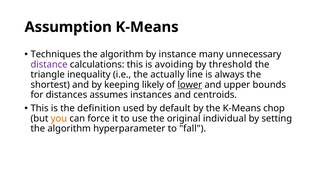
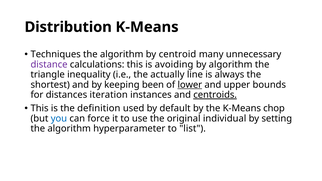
Assumption: Assumption -> Distribution (68, 27)
instance: instance -> centroid (177, 54)
by threshold: threshold -> algorithm (231, 65)
likely: likely -> been (153, 85)
assumes: assumes -> iteration (109, 95)
centroids underline: none -> present (215, 95)
you colour: orange -> blue (59, 119)
fall: fall -> list (193, 129)
